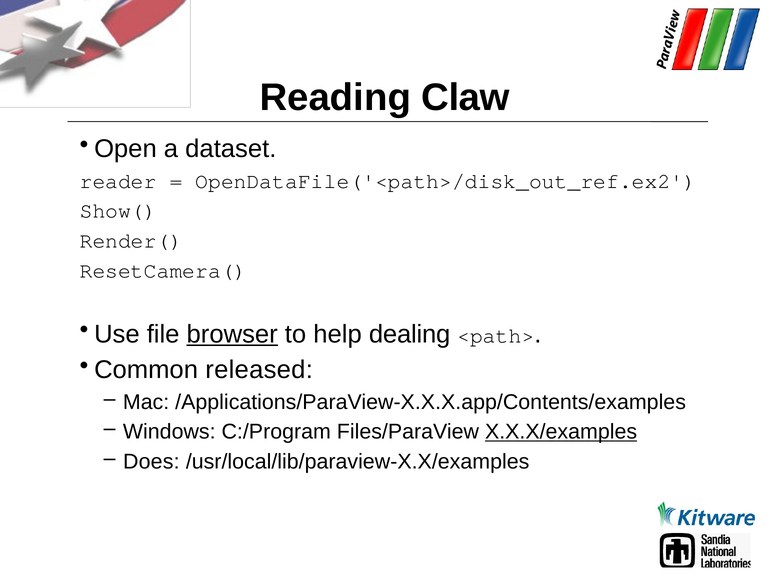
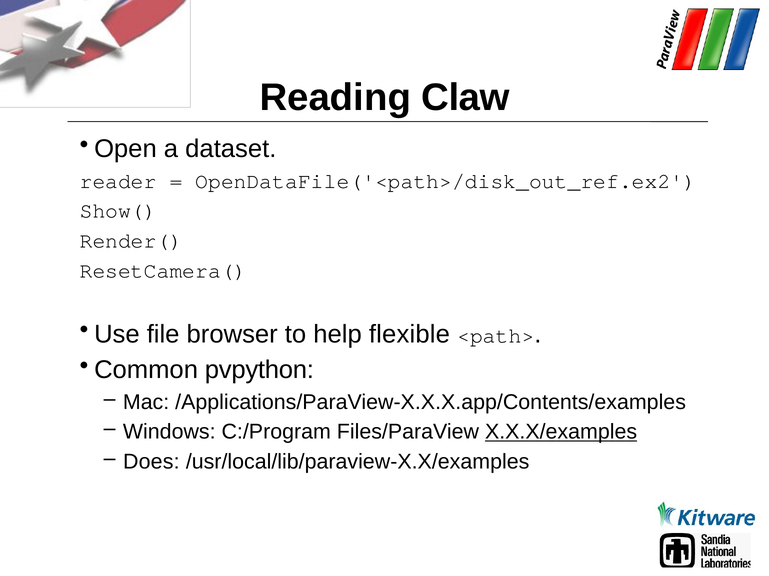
browser underline: present -> none (232, 335)
dealing: dealing -> flexible (409, 335)
released: released -> pvpython (259, 370)
